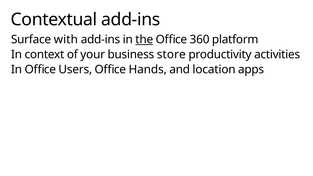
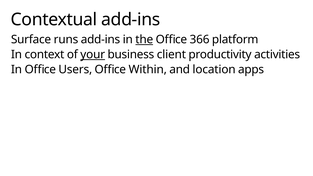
with: with -> runs (66, 40)
360: 360 -> 366 (200, 40)
your underline: none -> present (93, 55)
store: store -> client (171, 55)
Hands: Hands -> Within (148, 70)
